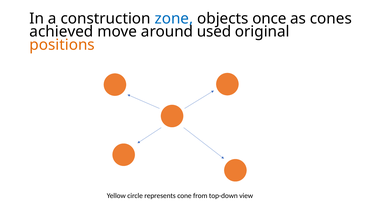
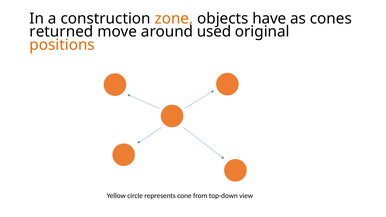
zone colour: blue -> orange (174, 19)
once: once -> have (269, 19)
achieved: achieved -> returned (61, 32)
